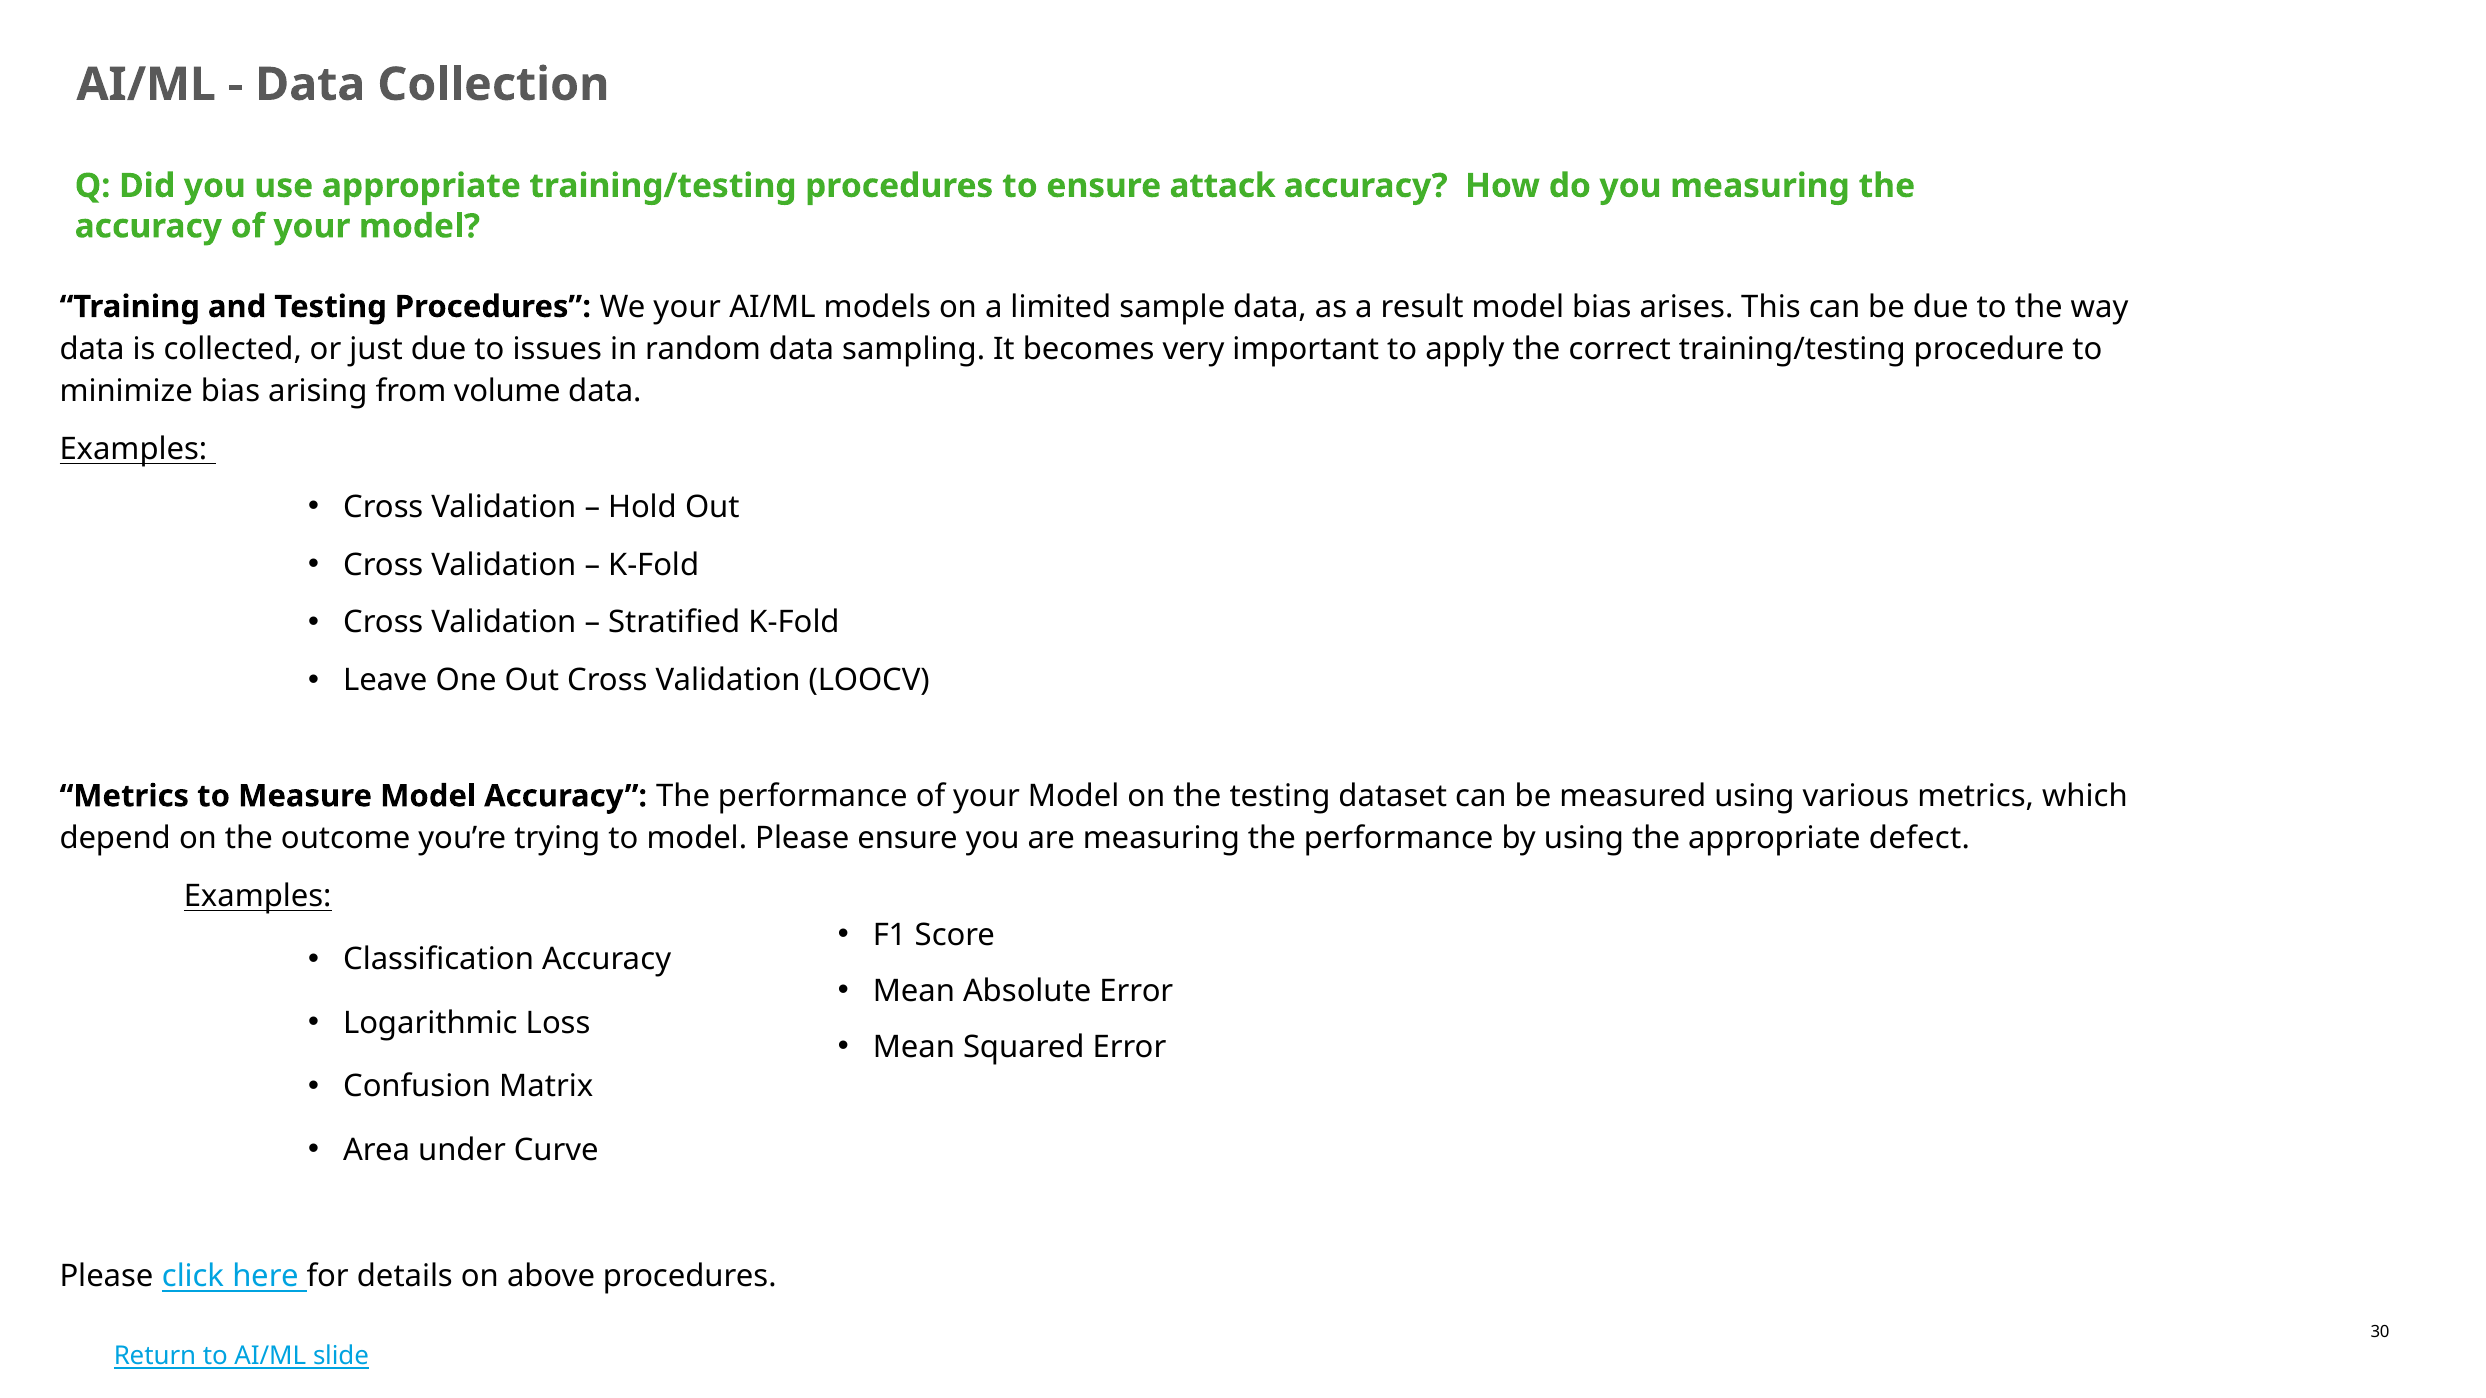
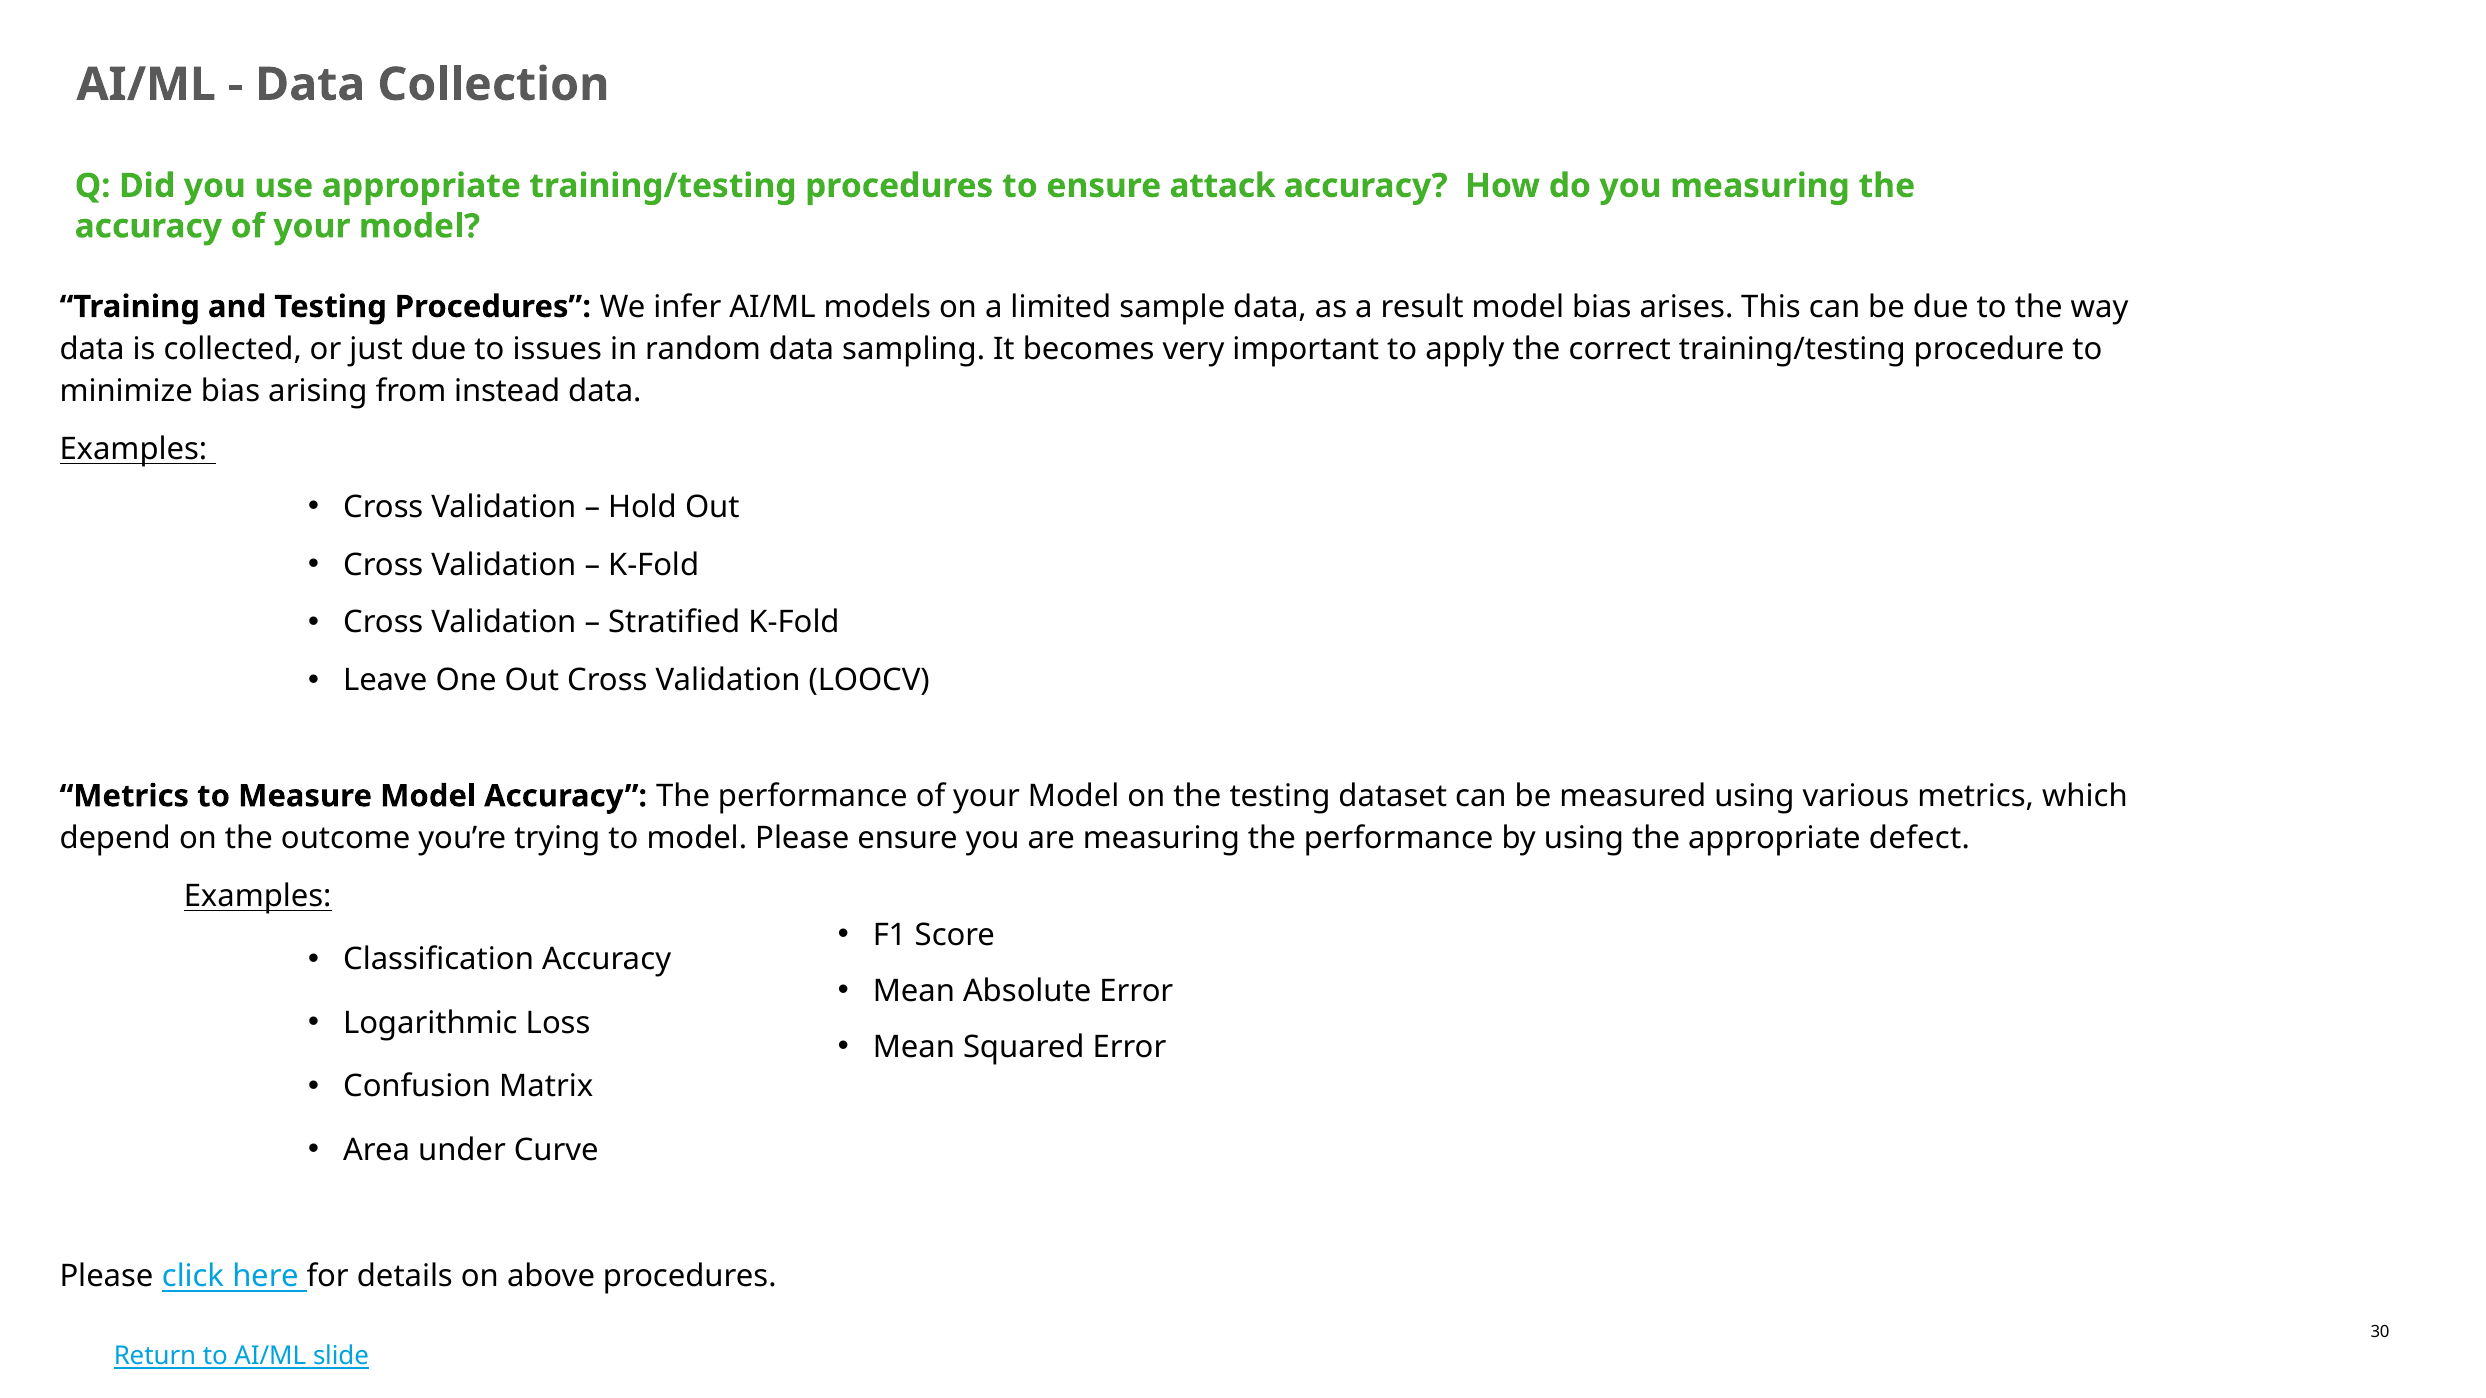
We your: your -> infer (687, 307)
volume: volume -> instead (507, 391)
